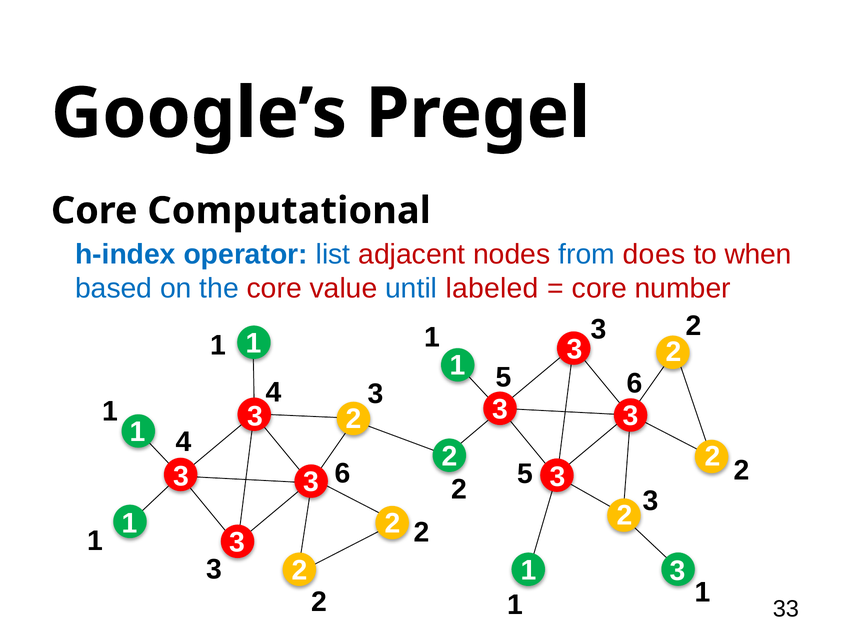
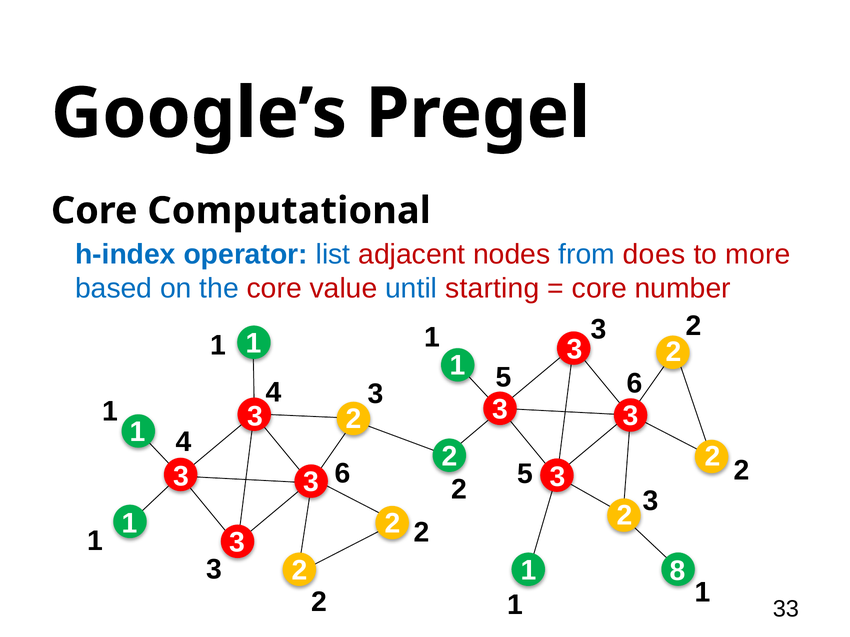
when: when -> more (758, 255)
labeled: labeled -> starting (492, 289)
3: 3 -> 8 (677, 571)
